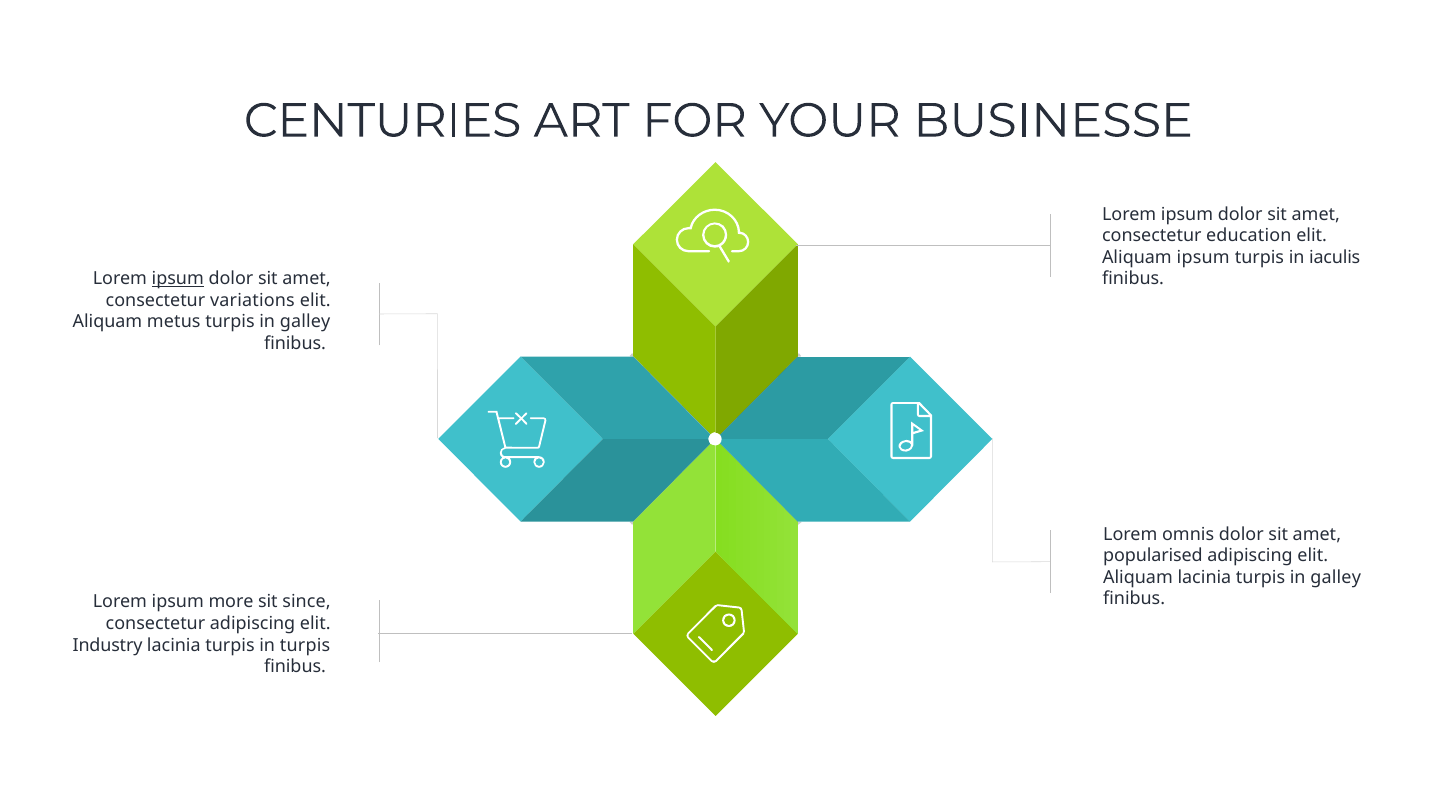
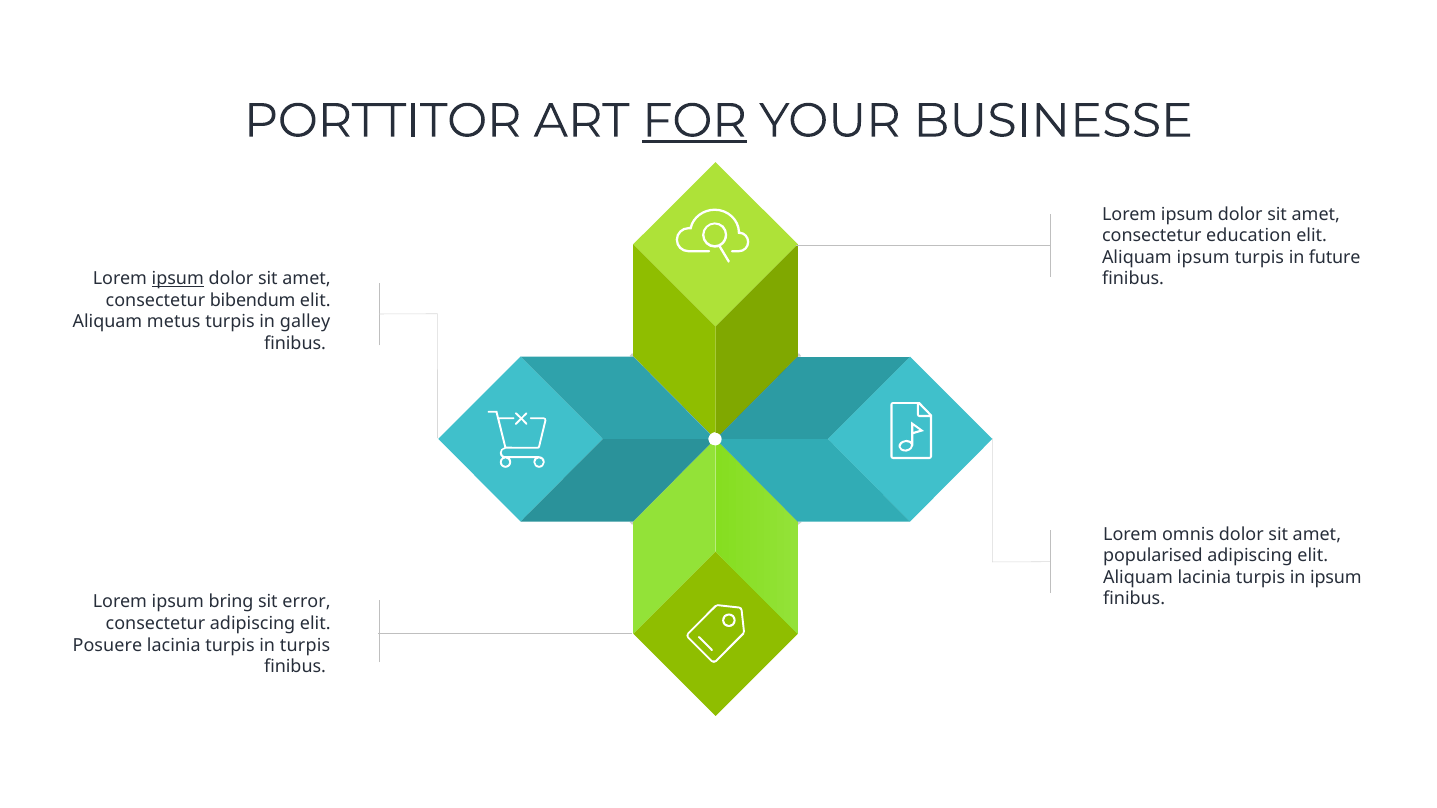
CENTURIES: CENTURIES -> PORTTITOR (383, 121)
FOR underline: none -> present (695, 121)
iaculis: iaculis -> future (1335, 257)
variations: variations -> bibendum (253, 300)
lacinia turpis in galley: galley -> ipsum (1336, 578)
more: more -> bring (231, 602)
since: since -> error (307, 602)
Industry: Industry -> Posuere (107, 645)
